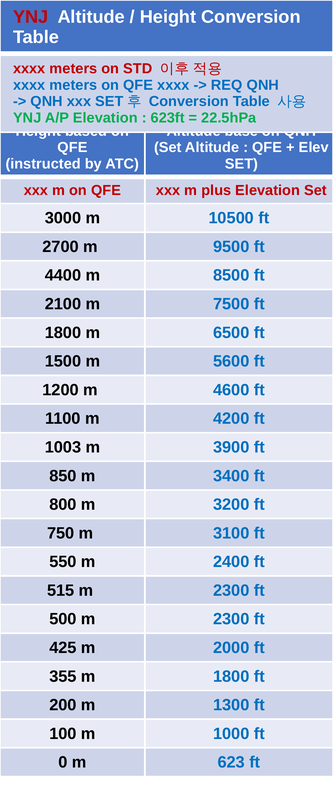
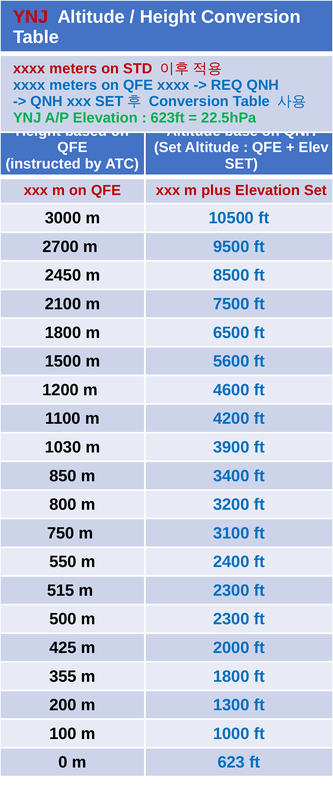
4400: 4400 -> 2450 (63, 276)
1003: 1003 -> 1030 (63, 448)
